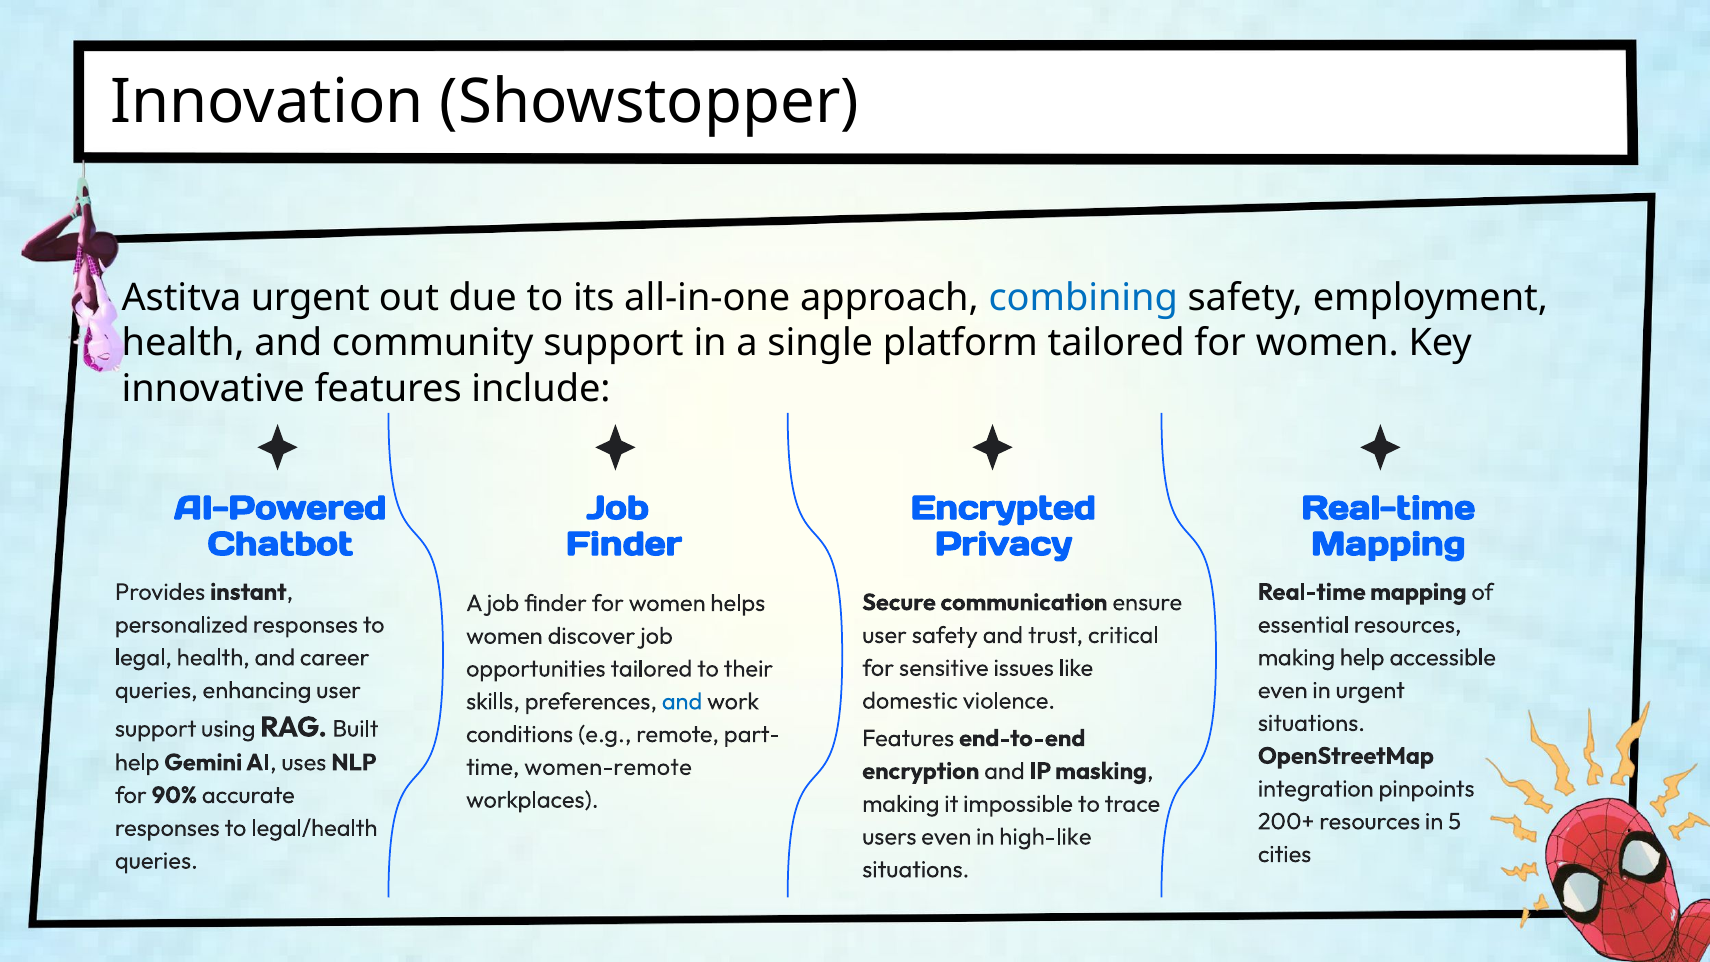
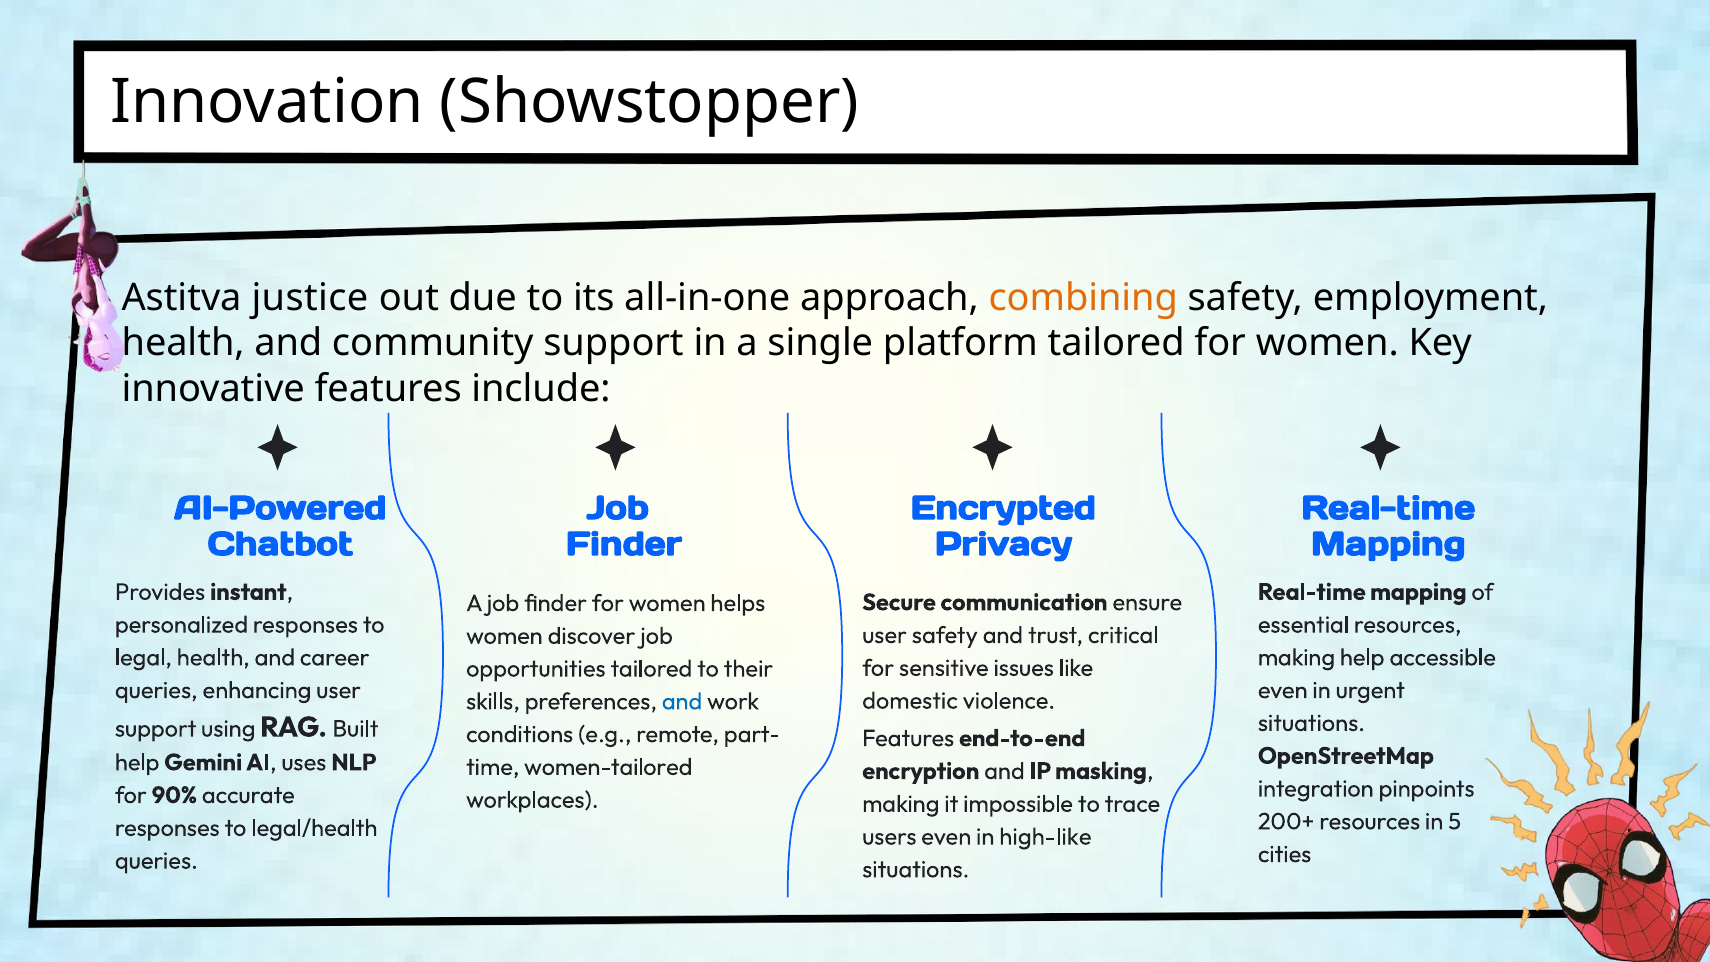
Astitva urgent: urgent -> justice (310, 298)
combining colour: blue -> orange (1083, 298)
women-remote: women-remote -> women-tailored (608, 767)
